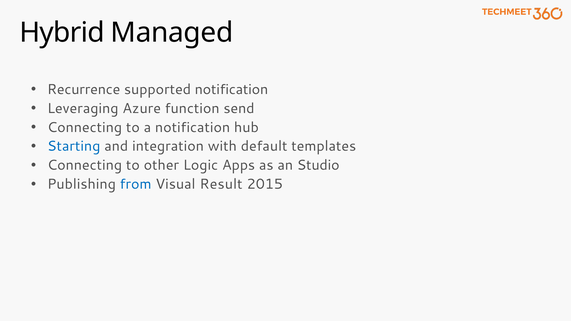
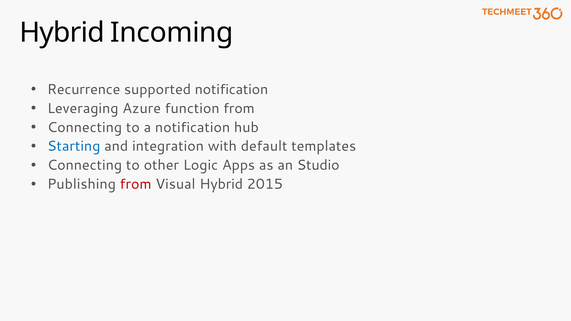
Managed: Managed -> Incoming (172, 33)
function send: send -> from (239, 108)
from colour: blue -> red (136, 184)
Visual Result: Result -> Hybrid (221, 184)
